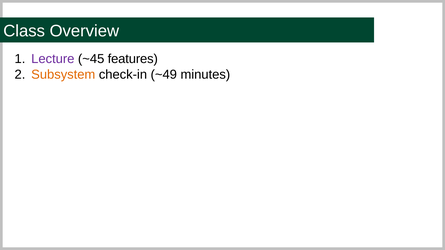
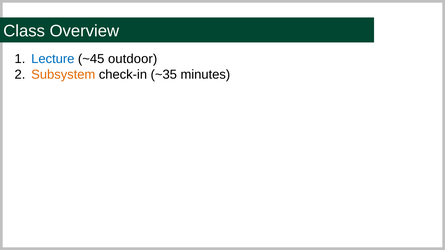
Lecture colour: purple -> blue (53, 59)
features: features -> outdoor (133, 59)
~49: ~49 -> ~35 (164, 75)
